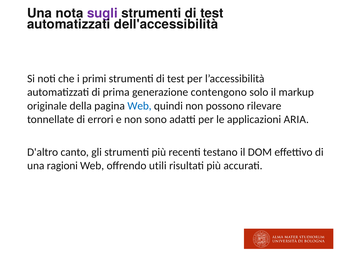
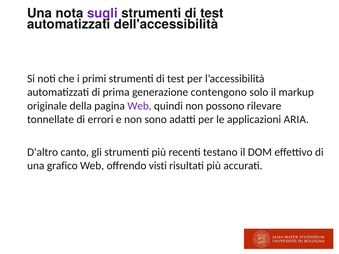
Web colour: blue -> purple (139, 106)
ragioni: ragioni -> grafico (62, 166)
utili: utili -> visti (158, 166)
